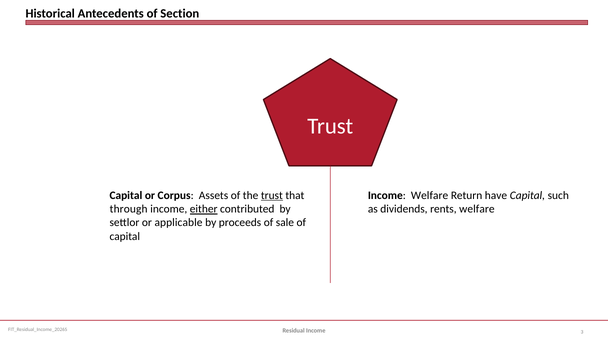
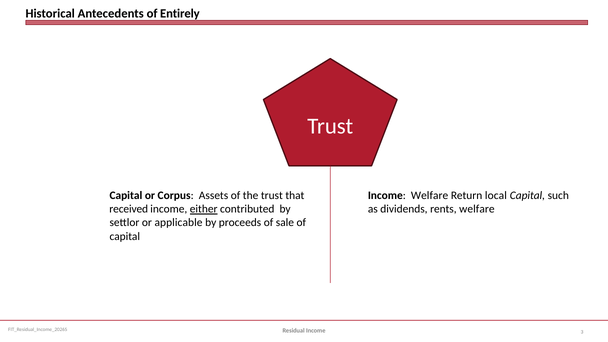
Section: Section -> Entirely (180, 14)
trust underline: present -> none (272, 195)
have: have -> local (496, 195)
through: through -> received (129, 209)
